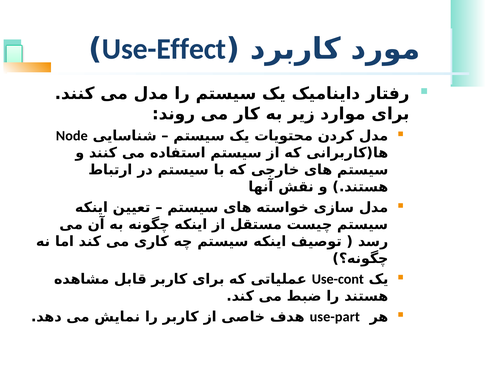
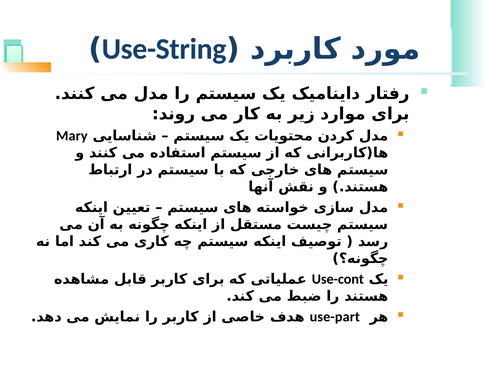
Use-Effect: Use-Effect -> Use-String (164, 49)
Node: Node -> Mary (72, 136)
